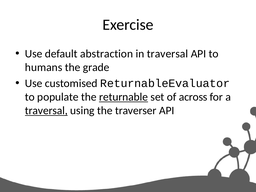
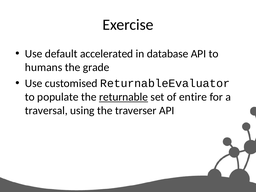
abstraction: abstraction -> accelerated (107, 54)
in traversal: traversal -> database (168, 54)
across: across -> entire (193, 97)
traversal underline: present -> none (46, 111)
